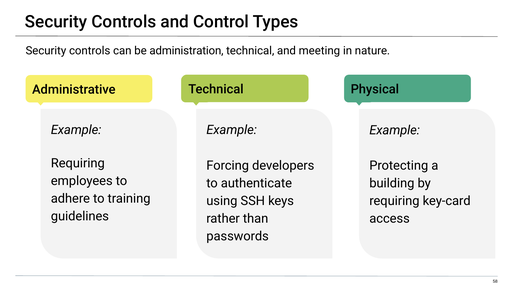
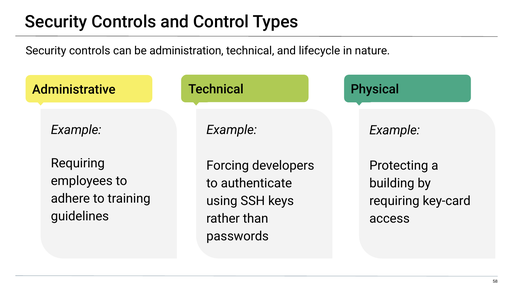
meeting: meeting -> lifecycle (319, 51)
